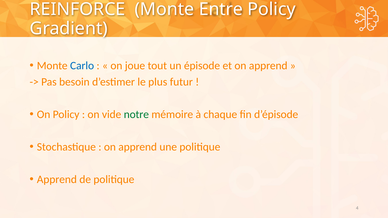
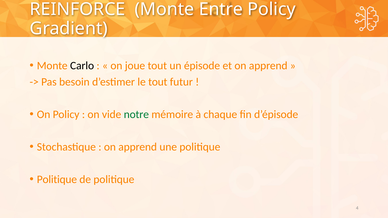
Carlo colour: blue -> black (82, 66)
le plus: plus -> tout (158, 82)
Apprend: Apprend -> Politique (57, 179)
